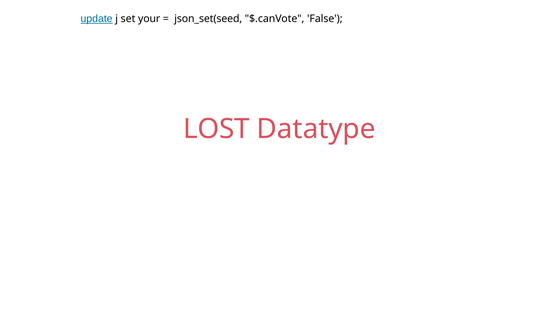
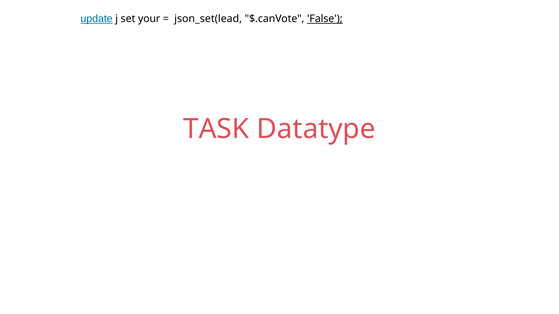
json_set(seed: json_set(seed -> json_set(lead (208, 19)
False underline: none -> present (325, 19)
LOST: LOST -> TASK (216, 129)
